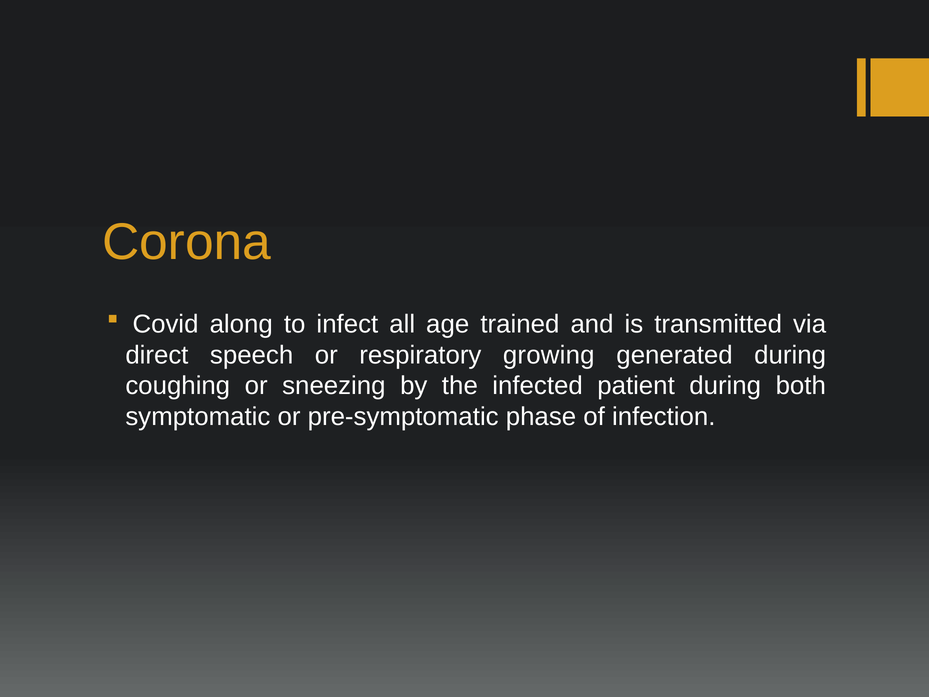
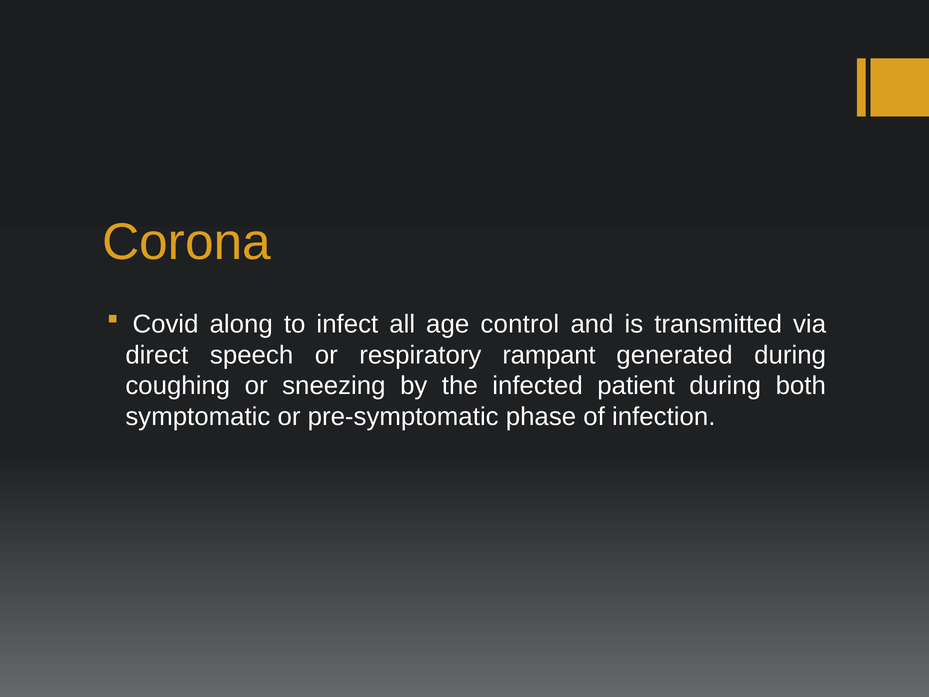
trained: trained -> control (520, 324)
growing: growing -> rampant (549, 355)
